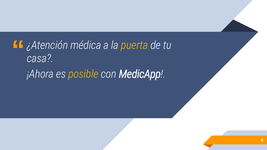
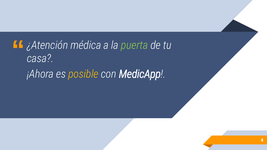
puerta colour: yellow -> light green (134, 45)
